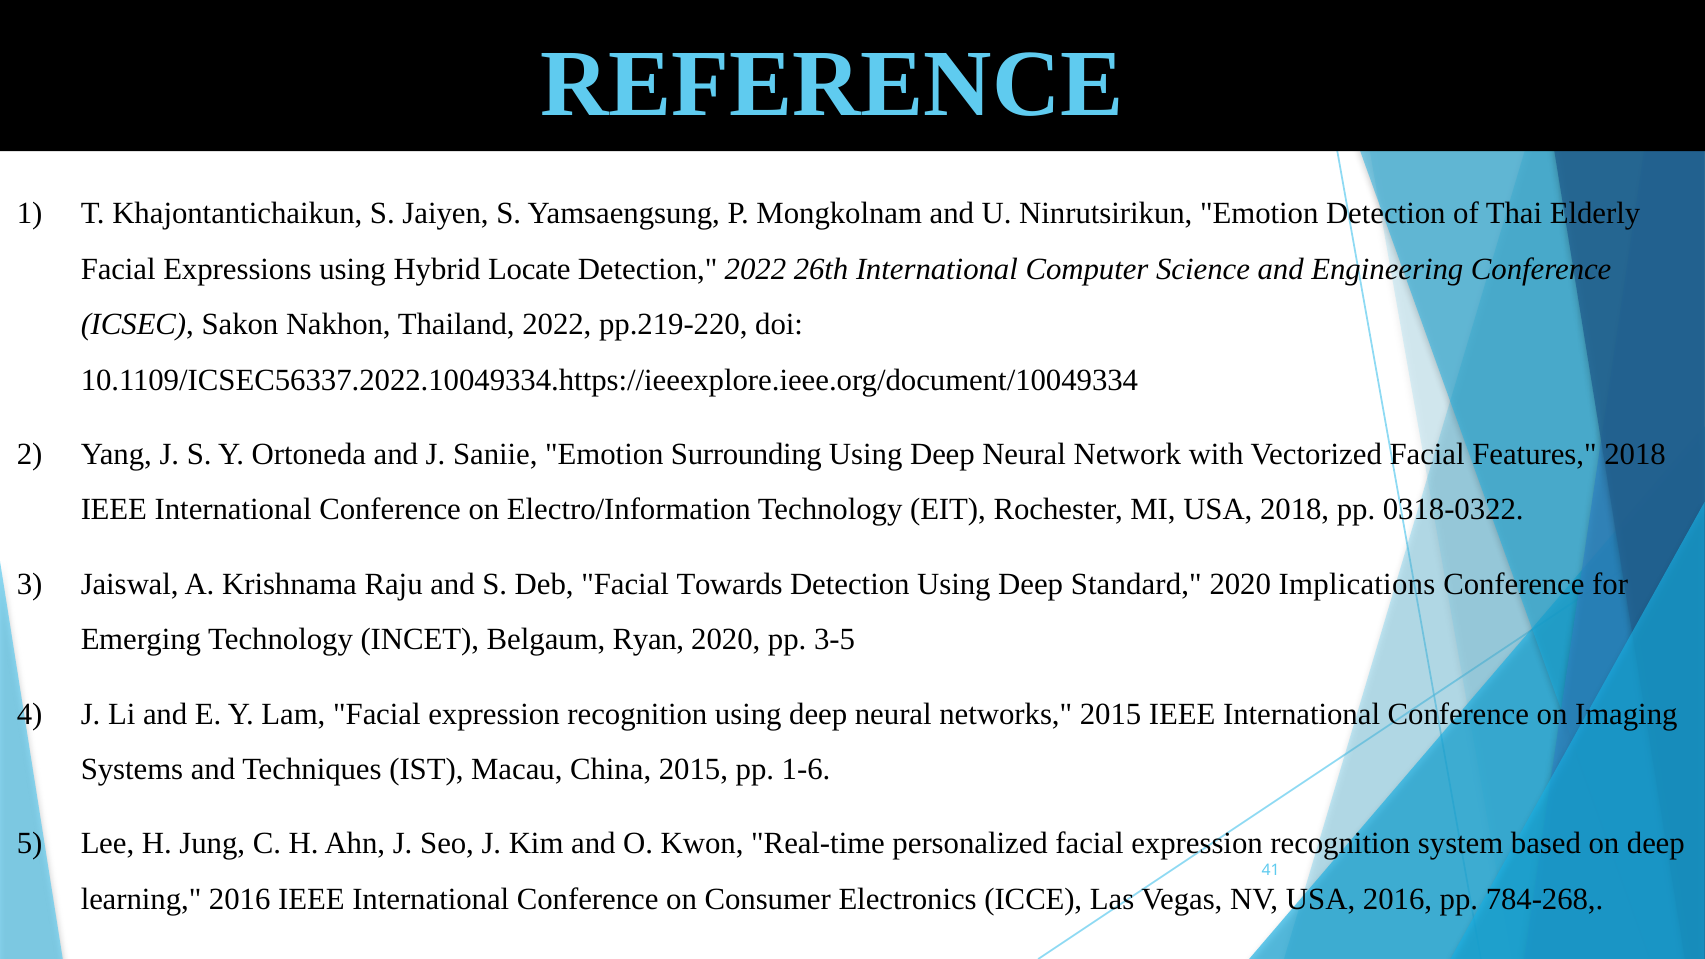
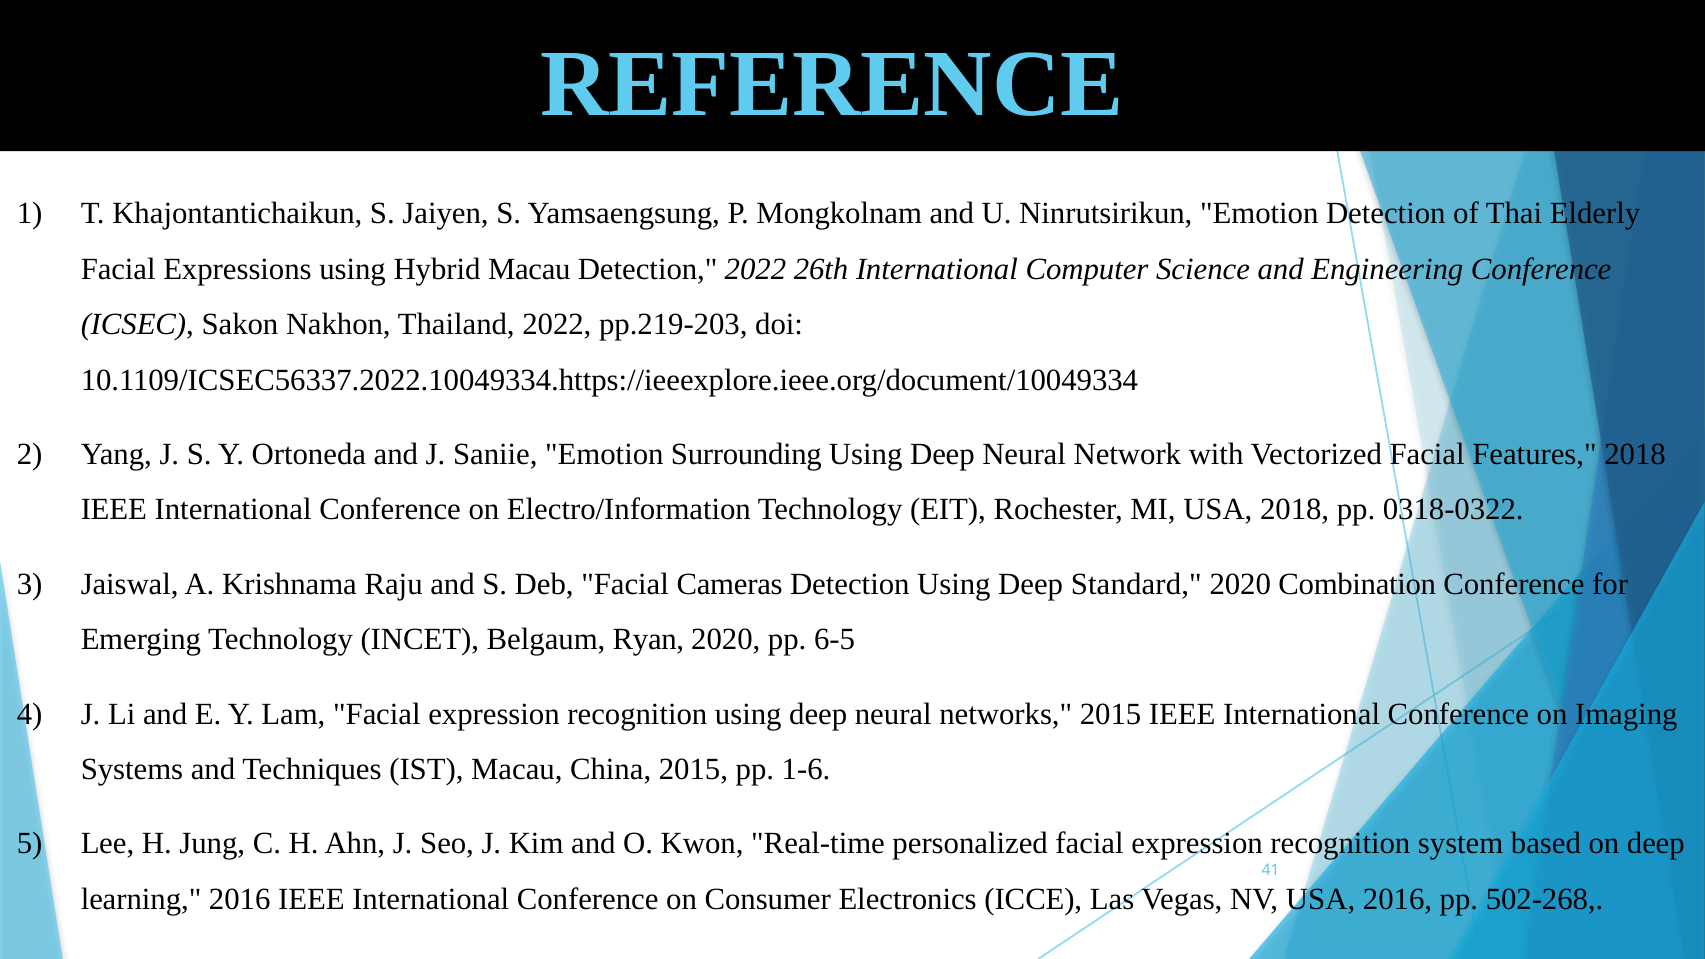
Hybrid Locate: Locate -> Macau (529, 269)
pp.219-220: pp.219-220 -> pp.219-203 (673, 325)
Towards: Towards -> Cameras (730, 584)
Implications: Implications -> Combination (1357, 584)
3-5: 3-5 -> 6-5 (835, 640)
784-268: 784-268 -> 502-268 (1545, 899)
